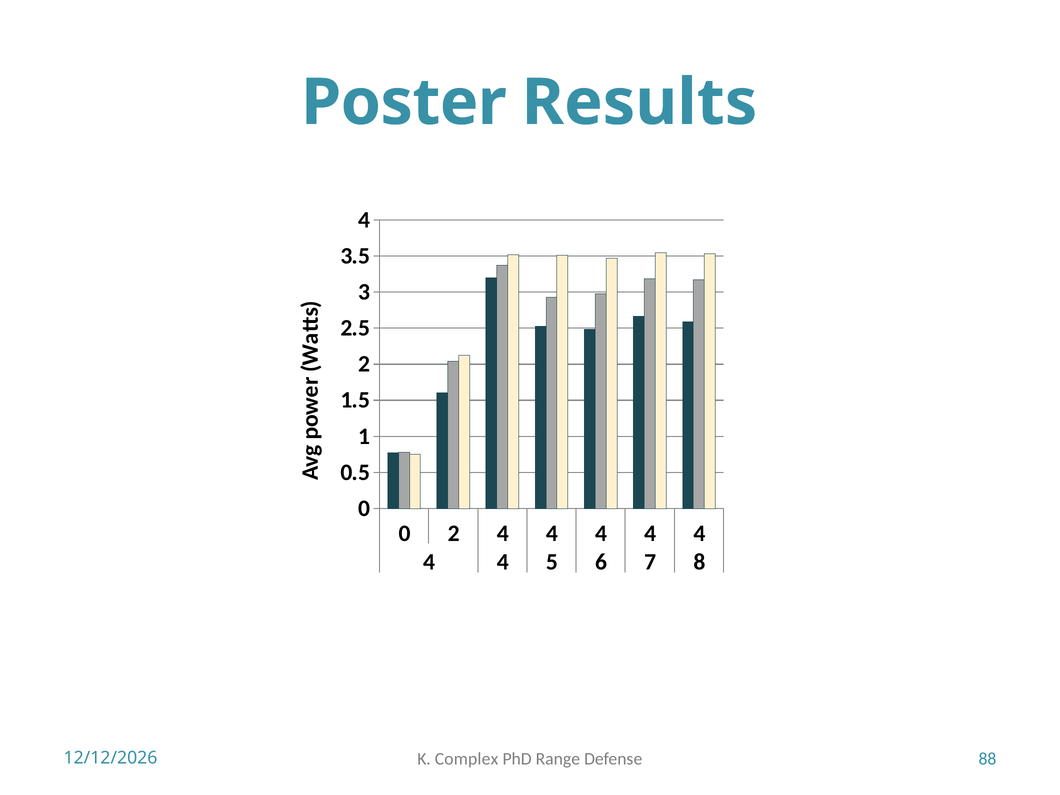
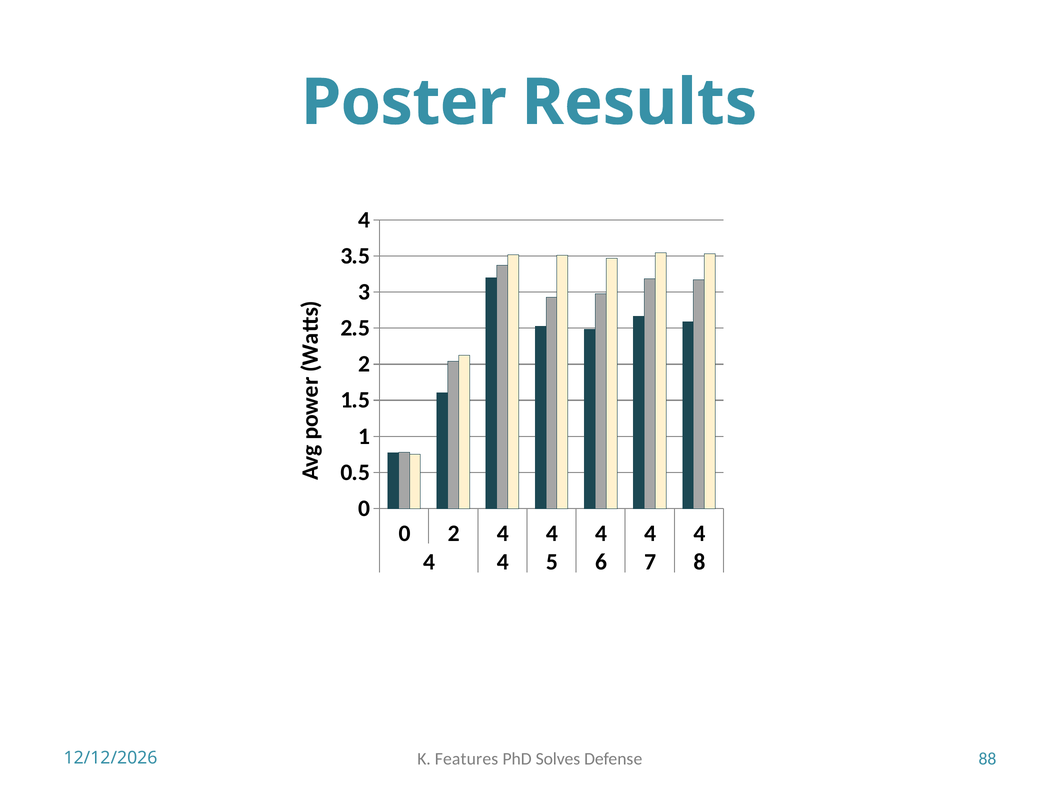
Complex: Complex -> Features (467, 759)
Range: Range -> Solves (558, 759)
